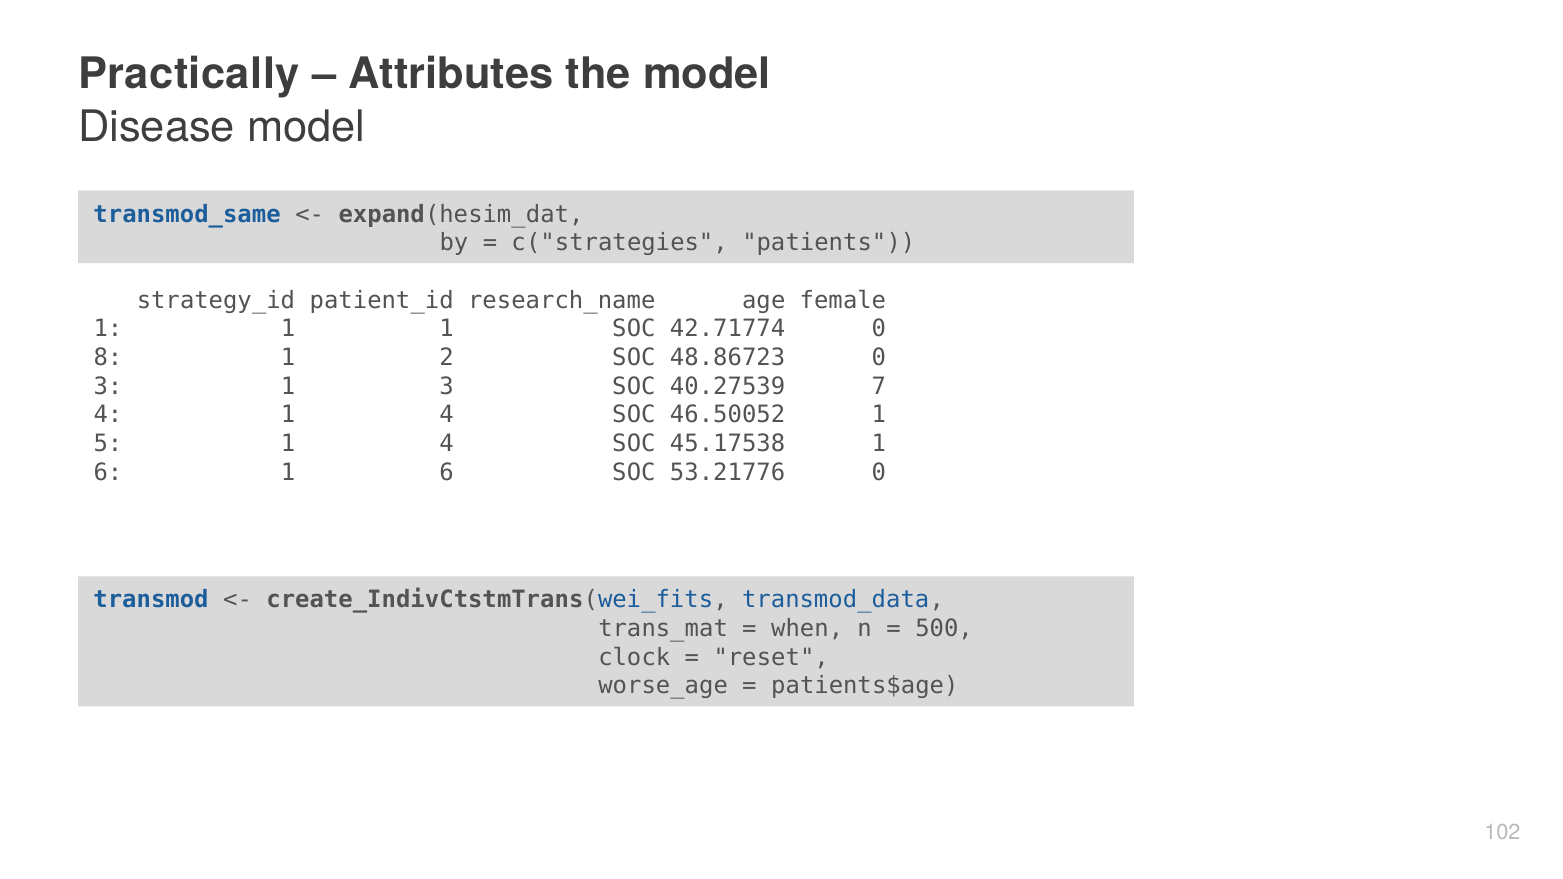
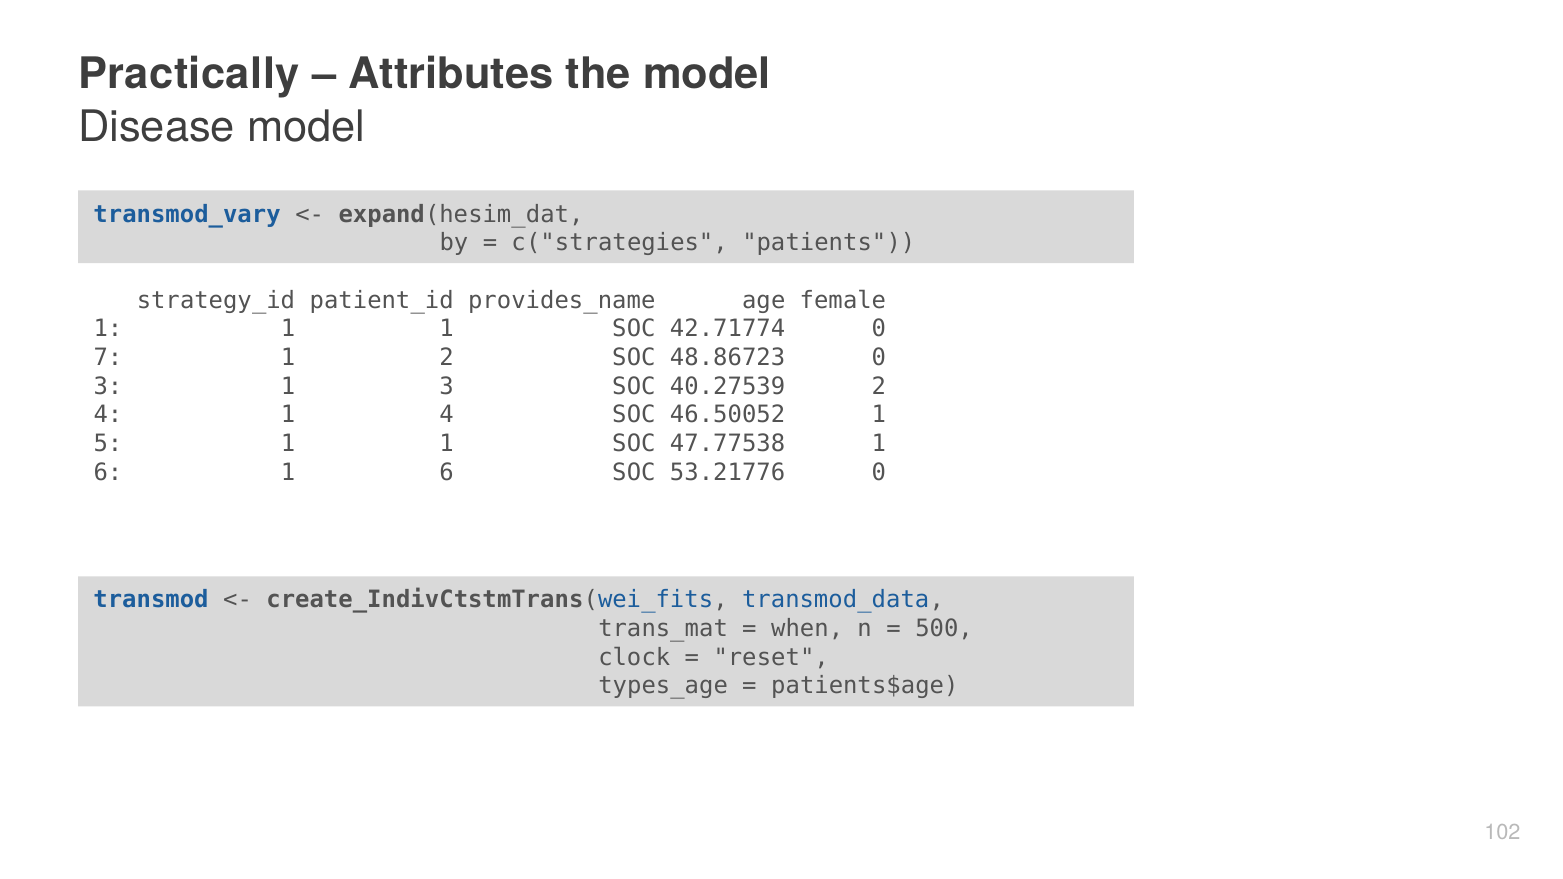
transmod_same: transmod_same -> transmod_vary (187, 214)
research_name: research_name -> provides_name (562, 300)
8: 8 -> 7 (108, 358)
40.27539 7: 7 -> 2 (879, 386)
5 1 4: 4 -> 1 (447, 444)
45.17538: 45.17538 -> 47.77538 (728, 444)
worse_age: worse_age -> types_age (663, 686)
